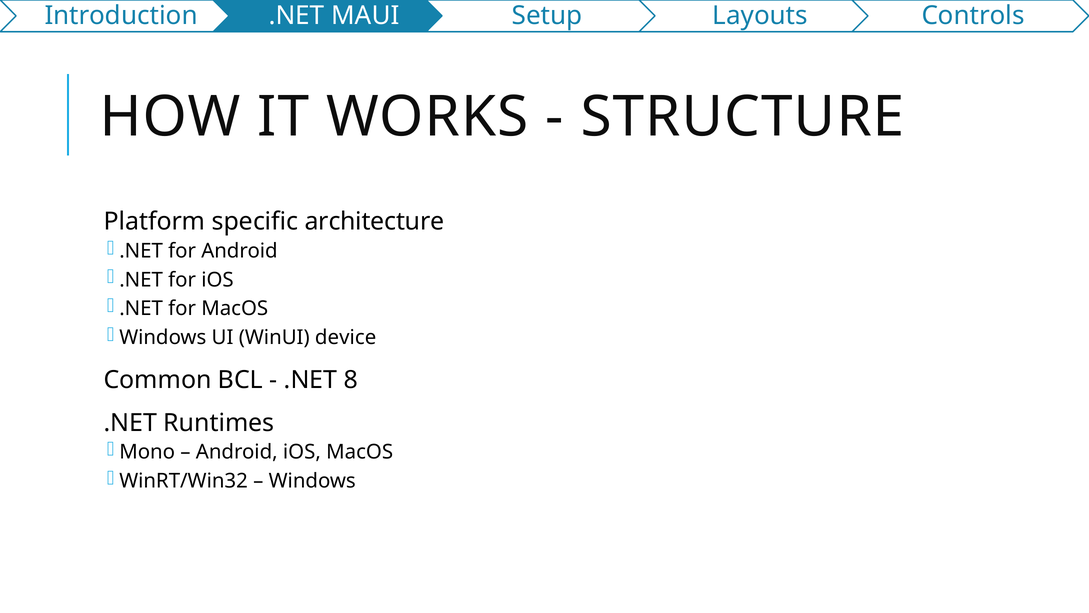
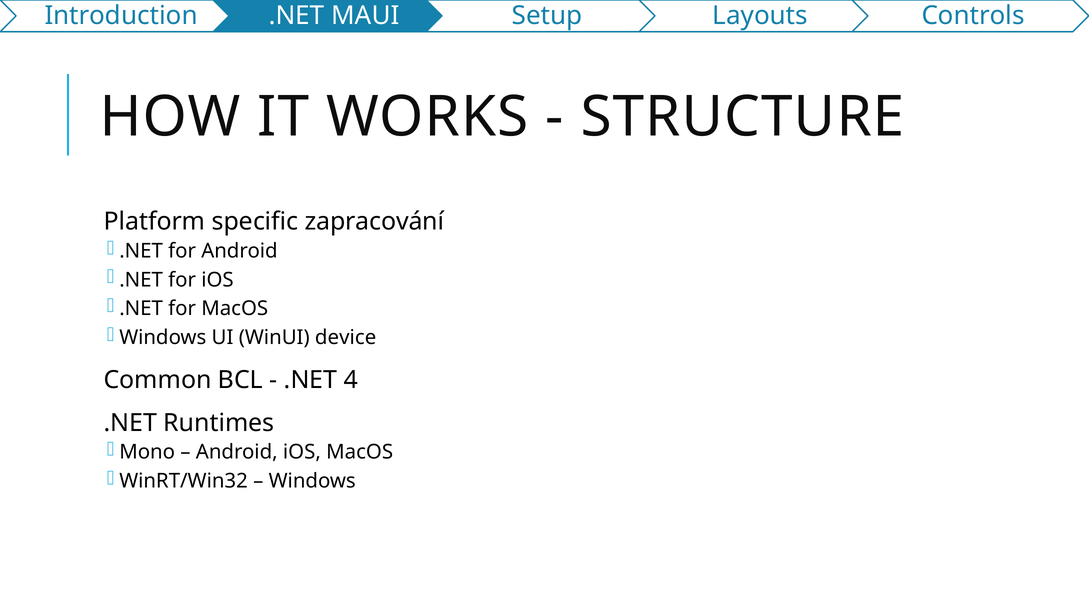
architecture: architecture -> zapracování (374, 222)
8: 8 -> 4 (351, 380)
